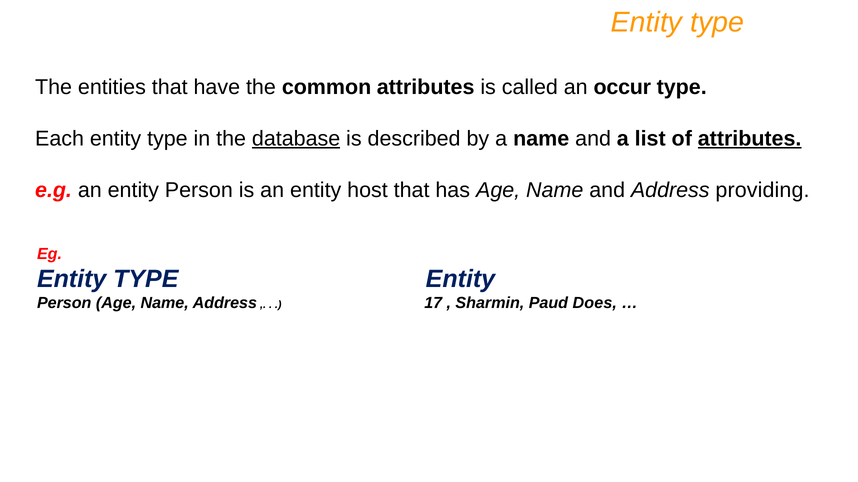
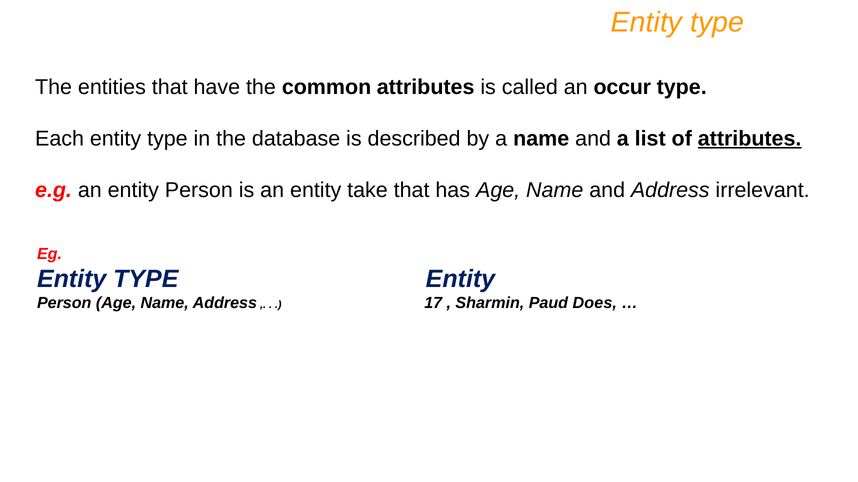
database underline: present -> none (296, 139)
host: host -> take (368, 190)
providing: providing -> irrelevant (763, 190)
